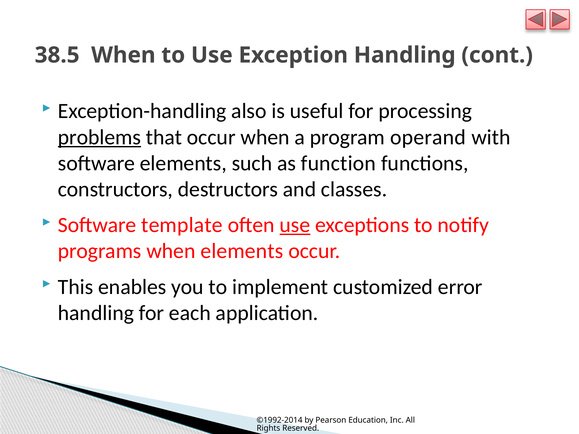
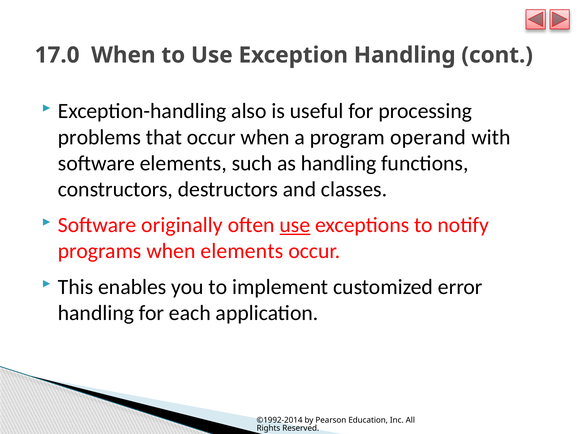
38.5: 38.5 -> 17.0 (57, 55)
problems underline: present -> none (99, 137)
as function: function -> handling (339, 163)
template: template -> originally (182, 225)
